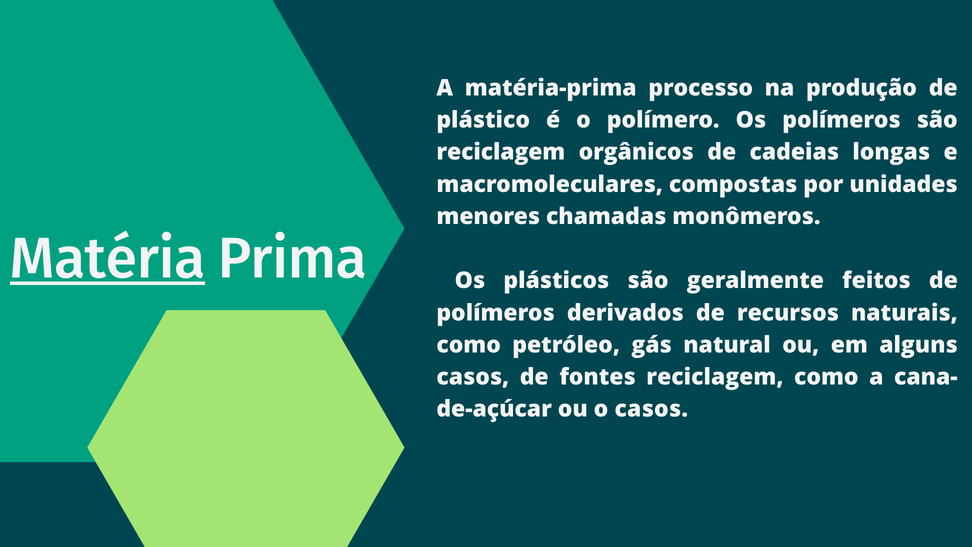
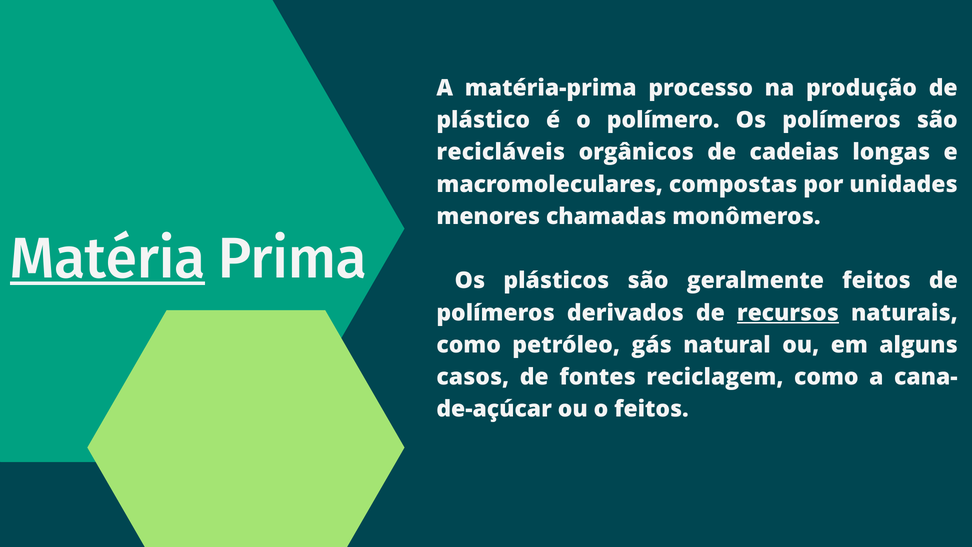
reciclagem: reciclagem -> recicláveis (501, 152)
recursos underline: none -> present (788, 313)
o casos: casos -> feitos (651, 409)
